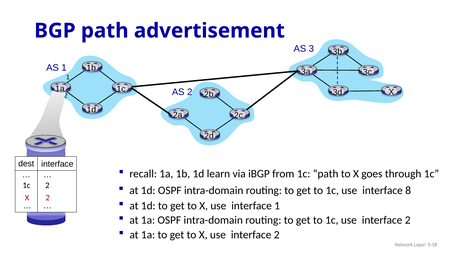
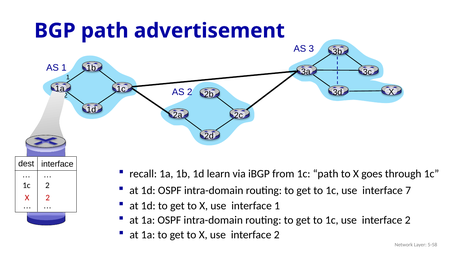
8: 8 -> 7 (408, 190)
